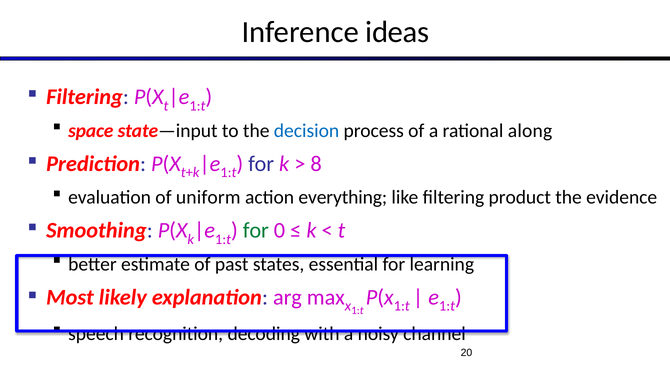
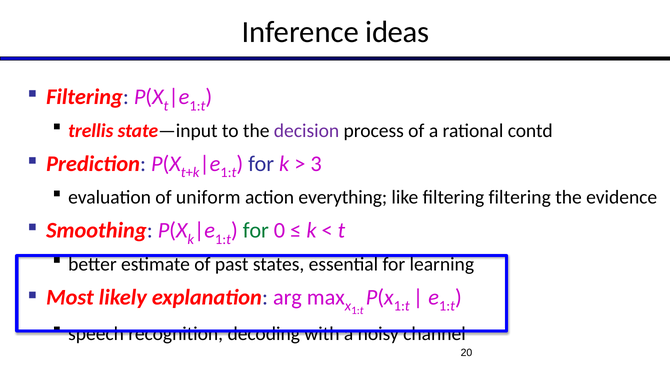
space: space -> trellis (91, 131)
decision colour: blue -> purple (307, 131)
along: along -> contd (530, 131)
8: 8 -> 3 (316, 164)
filtering product: product -> filtering (520, 197)
